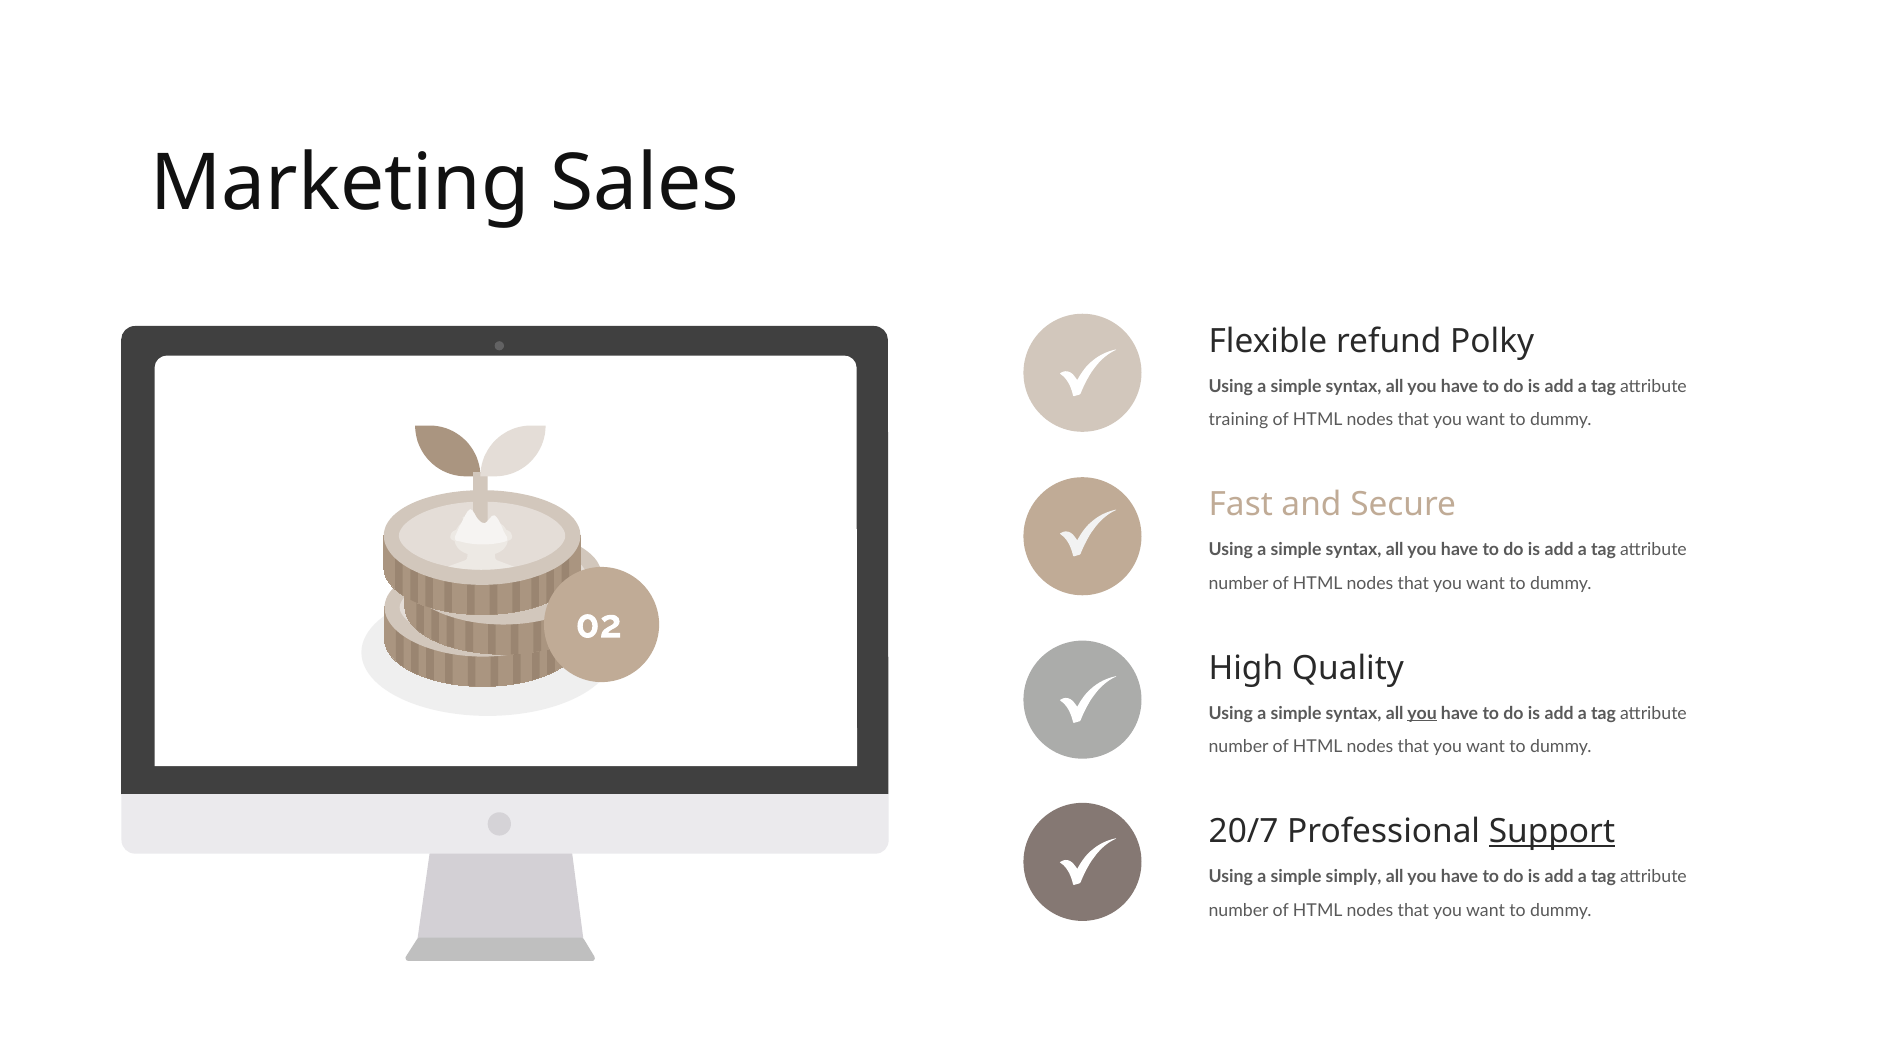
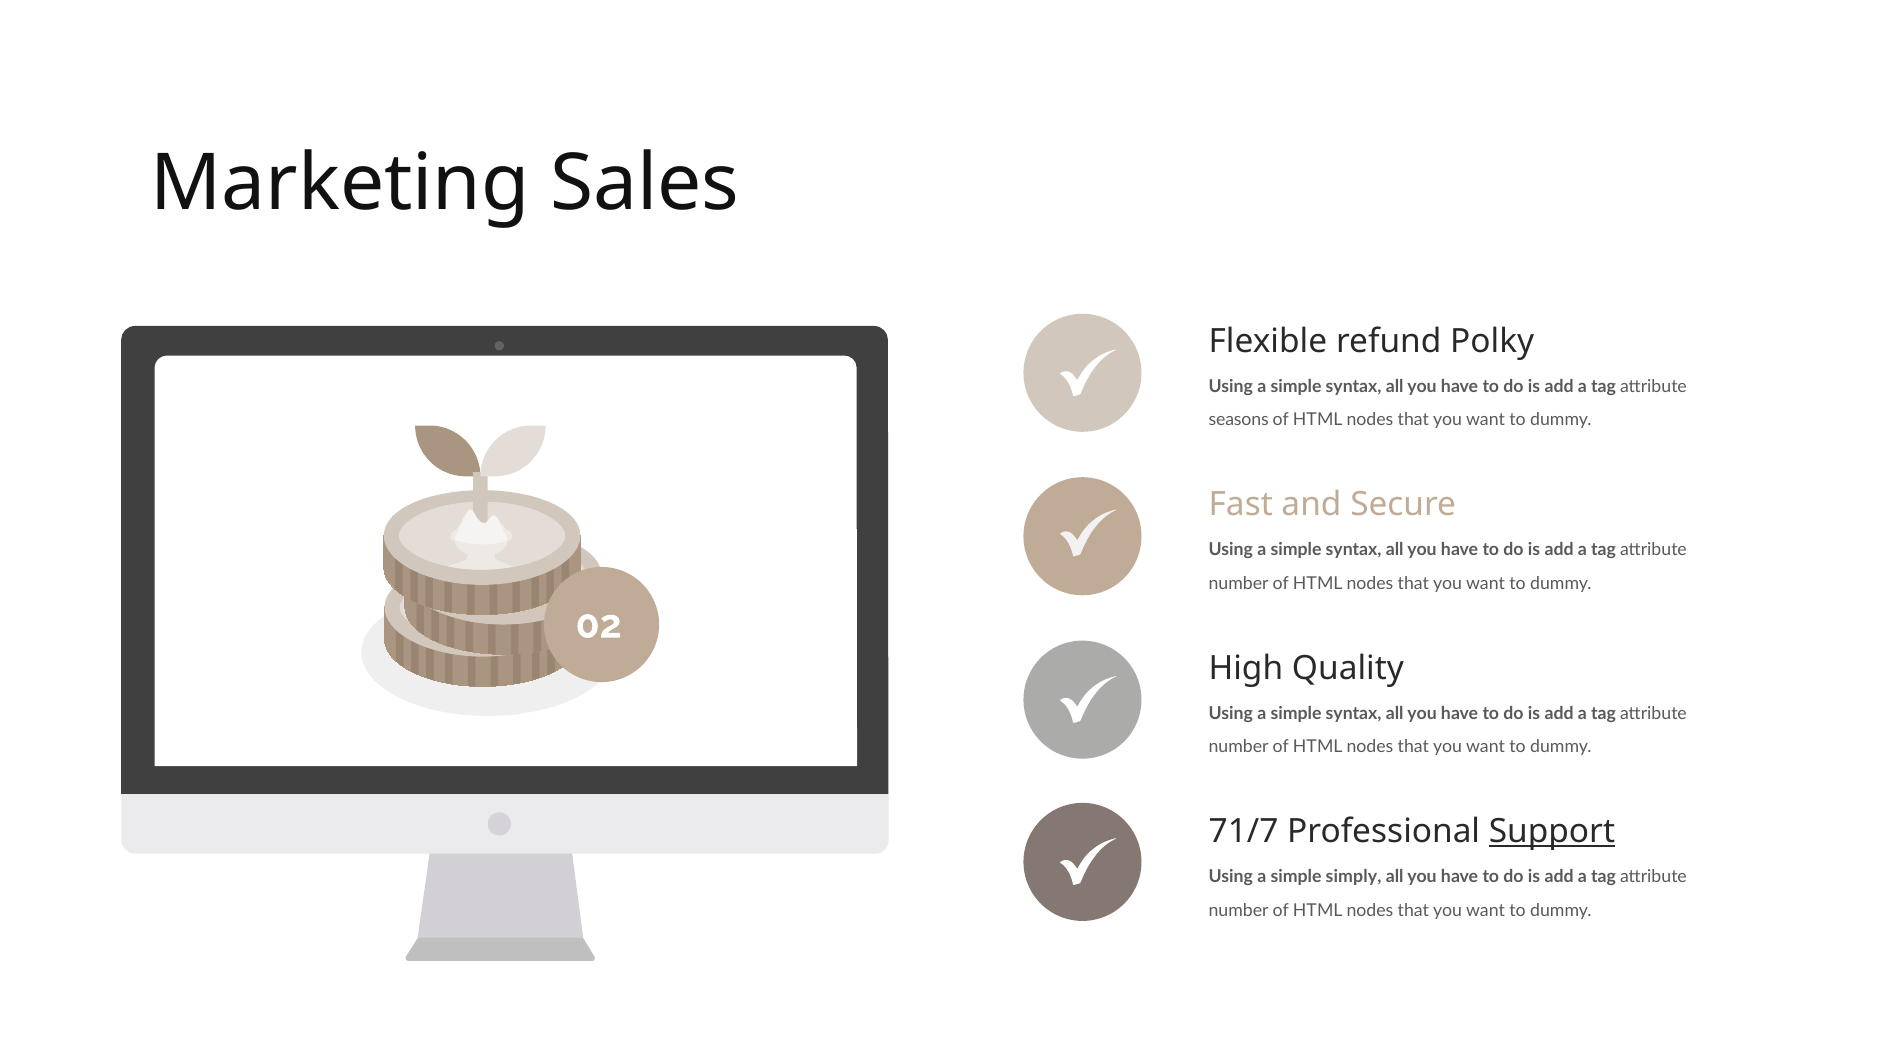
training: training -> seasons (1239, 420)
you underline: present -> none (1422, 713)
20/7: 20/7 -> 71/7 (1244, 832)
